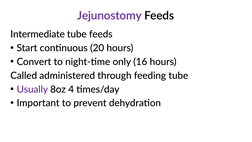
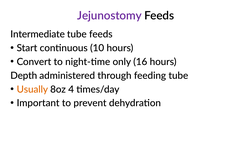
20: 20 -> 10 (97, 48)
Called: Called -> Depth (24, 75)
Usually colour: purple -> orange (32, 89)
